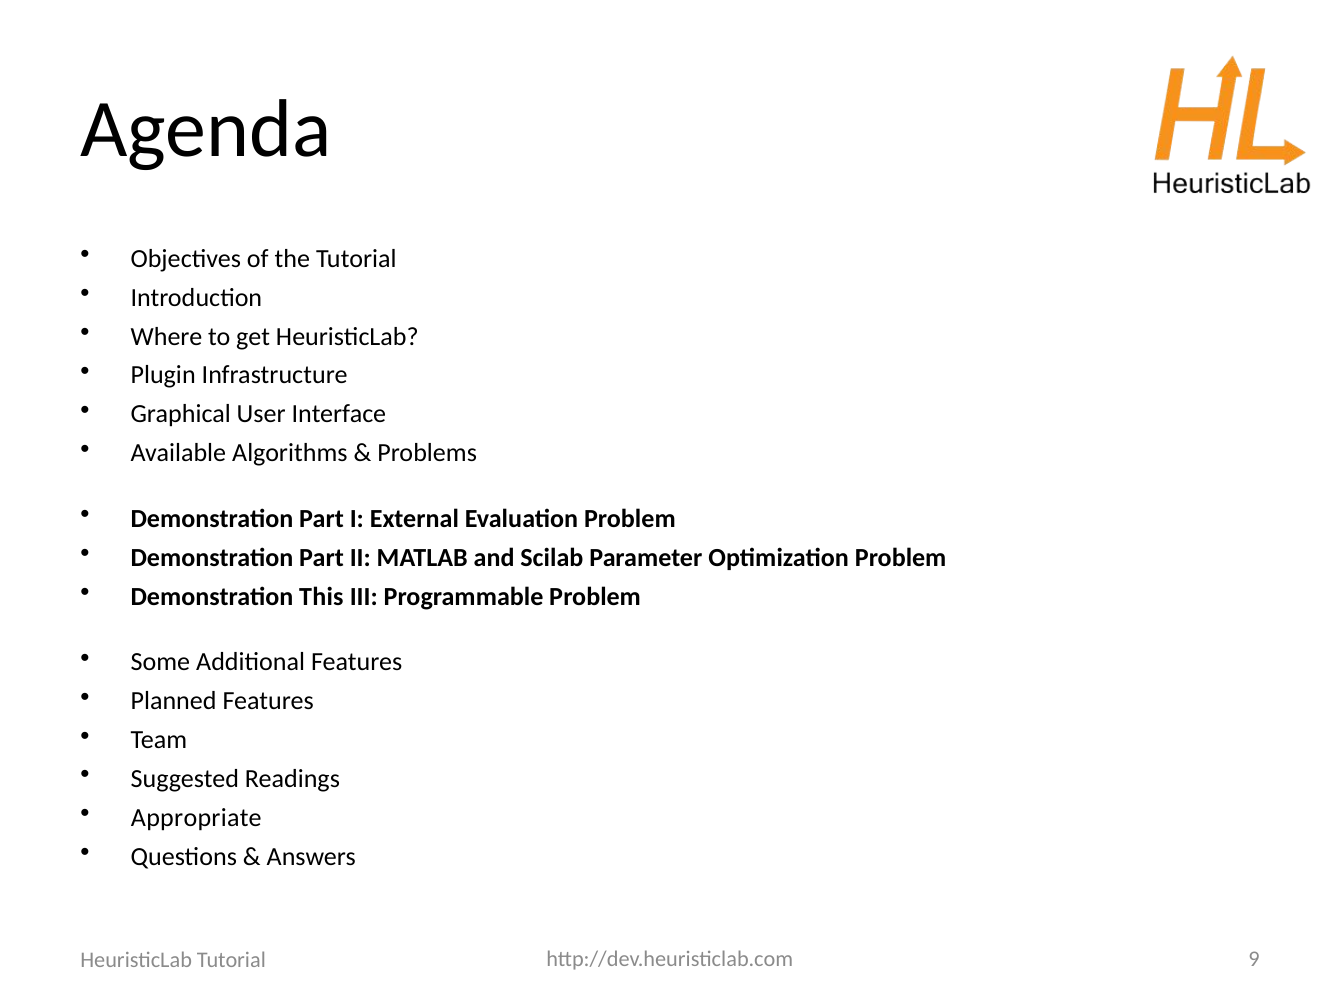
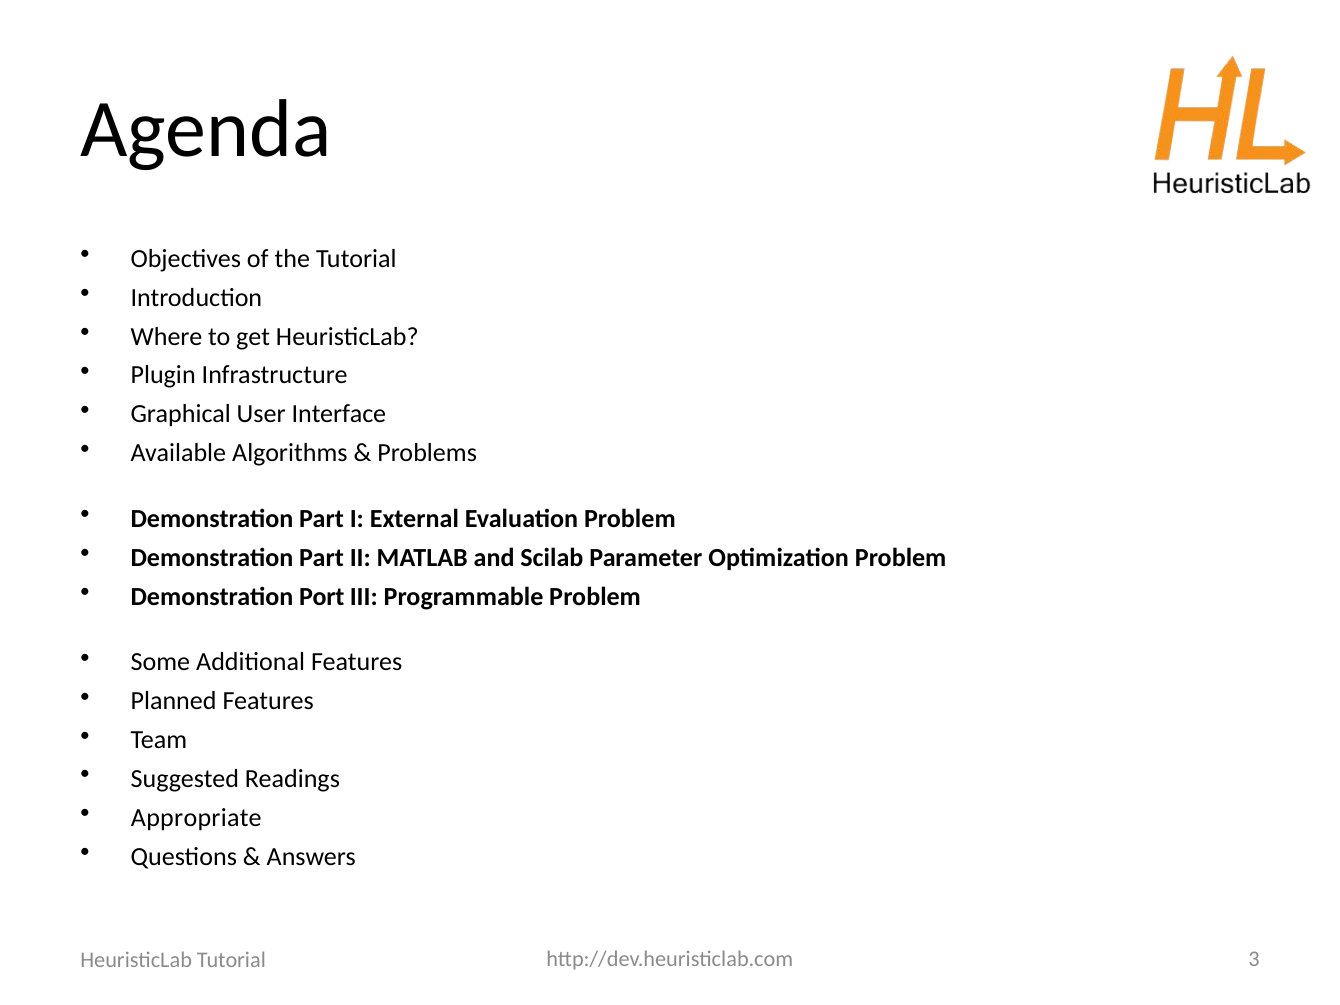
This: This -> Port (322, 597)
9: 9 -> 3 (1254, 960)
